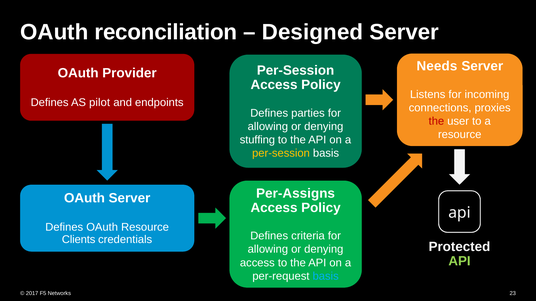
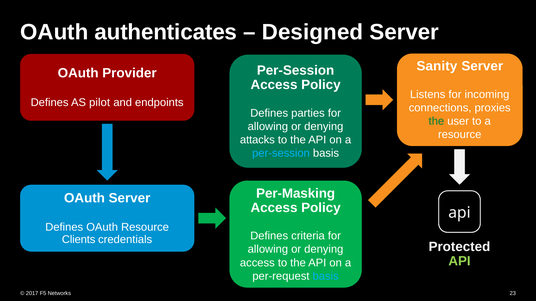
reconciliation: reconciliation -> authenticates (166, 32)
Needs: Needs -> Sanity (437, 66)
the colour: red -> green (436, 121)
stuffing: stuffing -> attacks (257, 140)
per-session colour: yellow -> light blue (281, 153)
Per-Assigns: Per-Assigns -> Per-Masking (296, 194)
